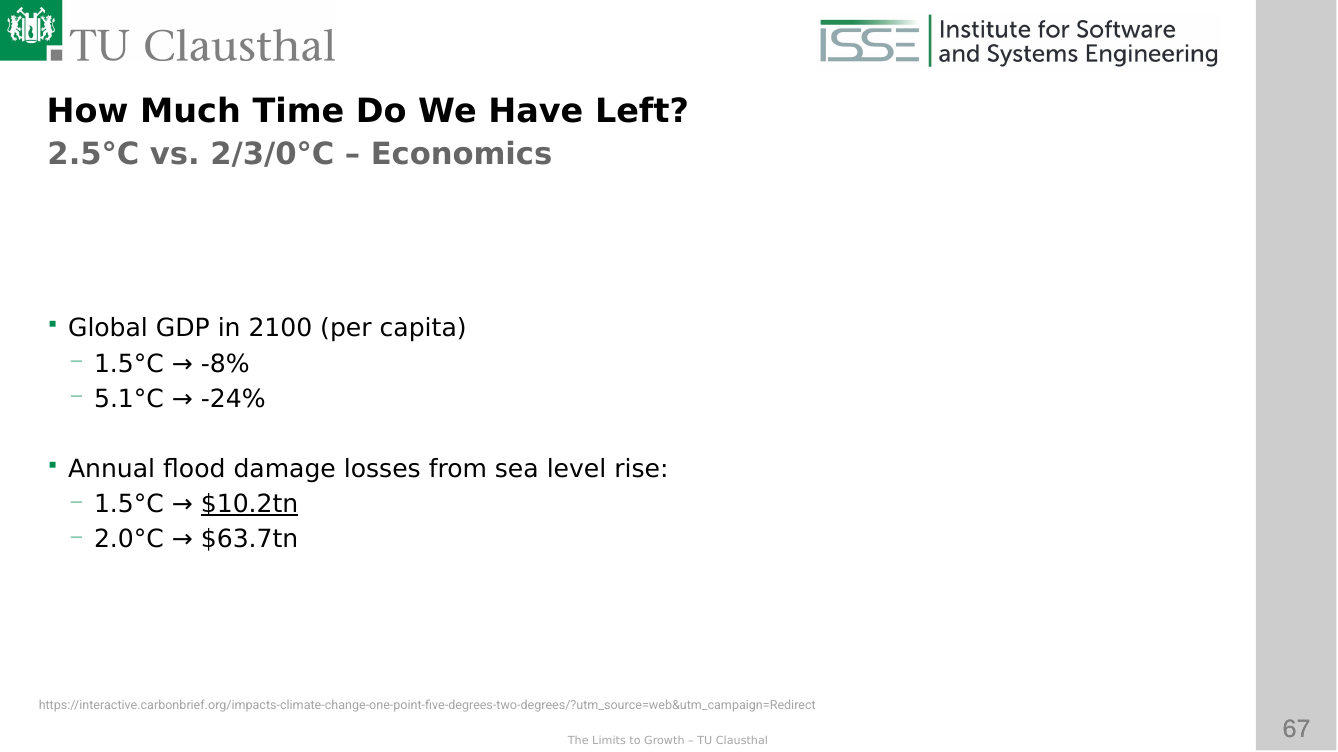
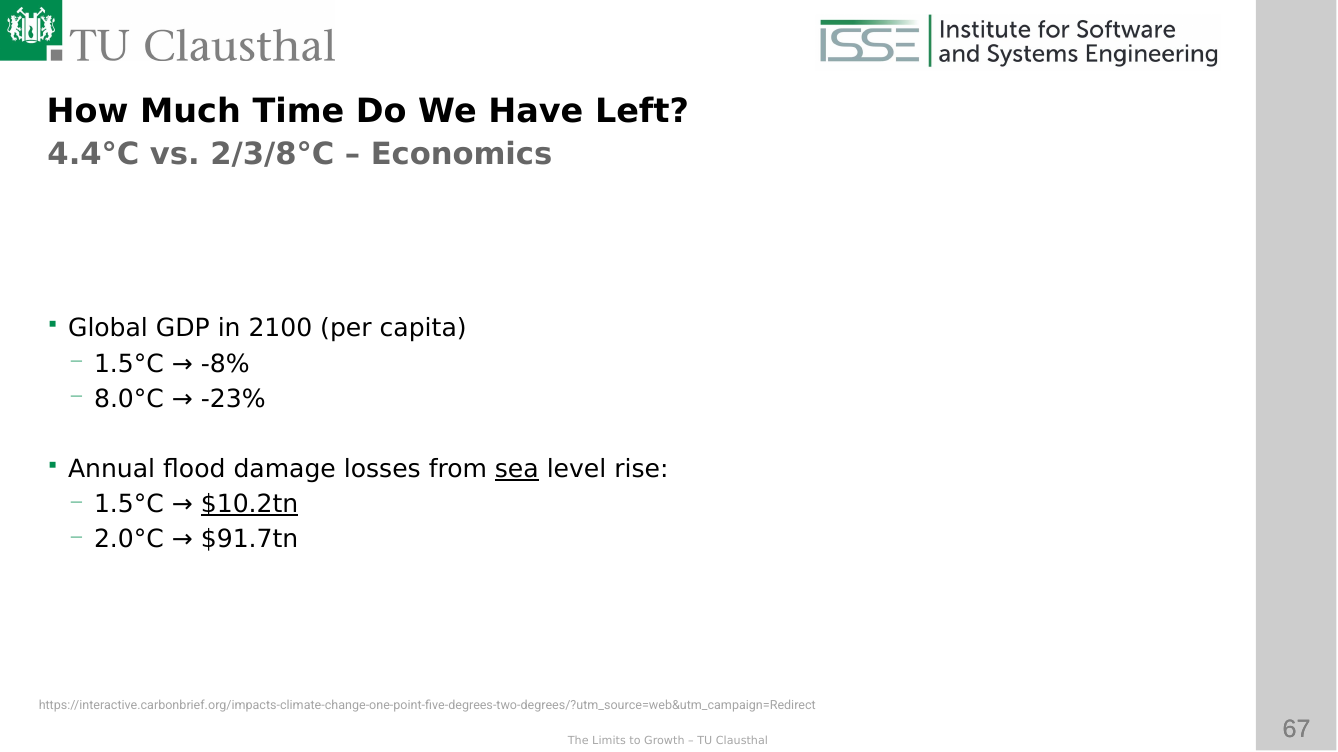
2.5°C: 2.5°C -> 4.4°C (93, 155)
2/3/0°C: 2/3/0°C -> 2/3/8°C (272, 155)
5.1°C: 5.1°C -> 8.0°C (129, 399)
-24%: -24% -> -23% (233, 399)
sea underline: none -> present (517, 469)
$63.7tn: $63.7tn -> $91.7tn (250, 540)
